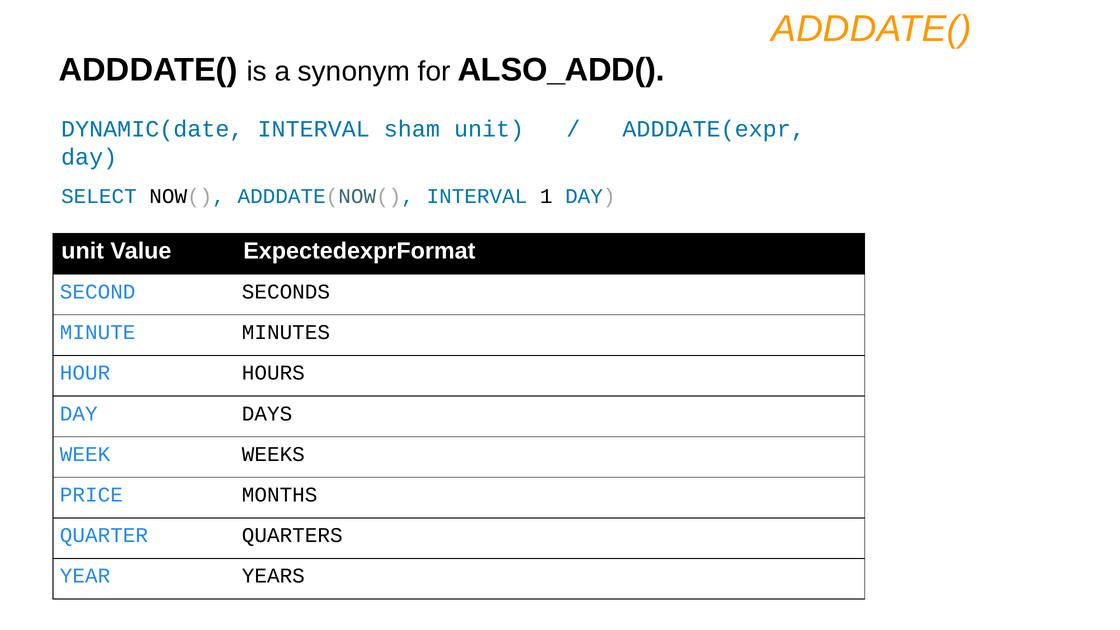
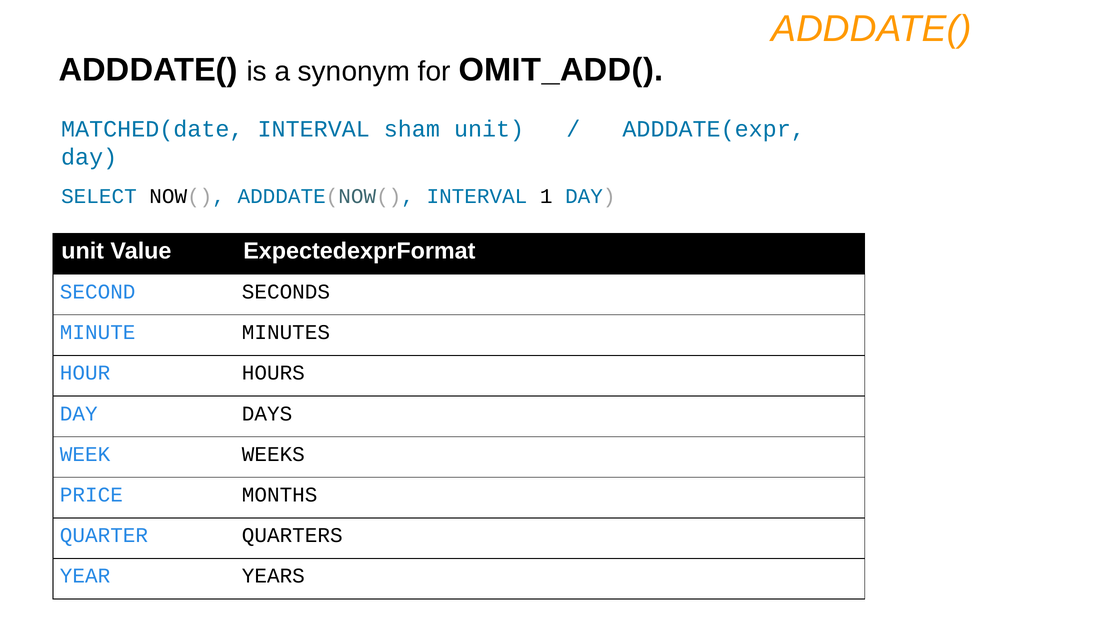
ALSO_ADD(: ALSO_ADD( -> OMIT_ADD( (561, 70)
DYNAMIC(date: DYNAMIC(date -> MATCHED(date (152, 129)
